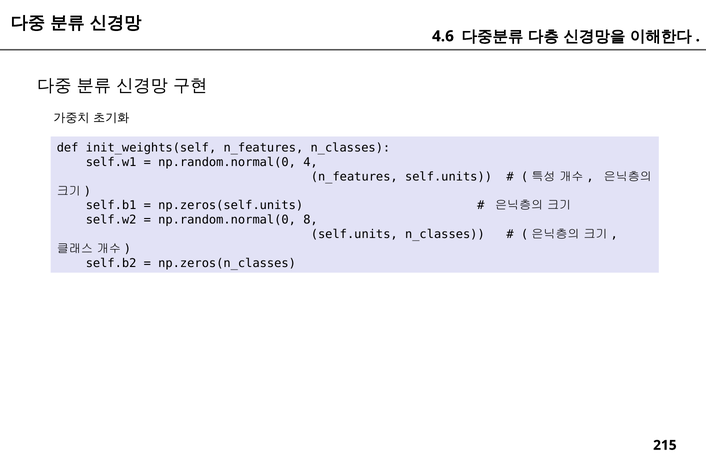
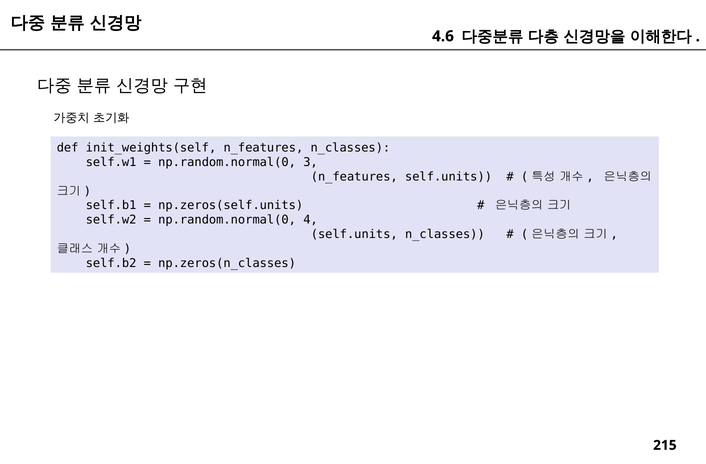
4: 4 -> 3 (310, 162)
8: 8 -> 4 (310, 220)
